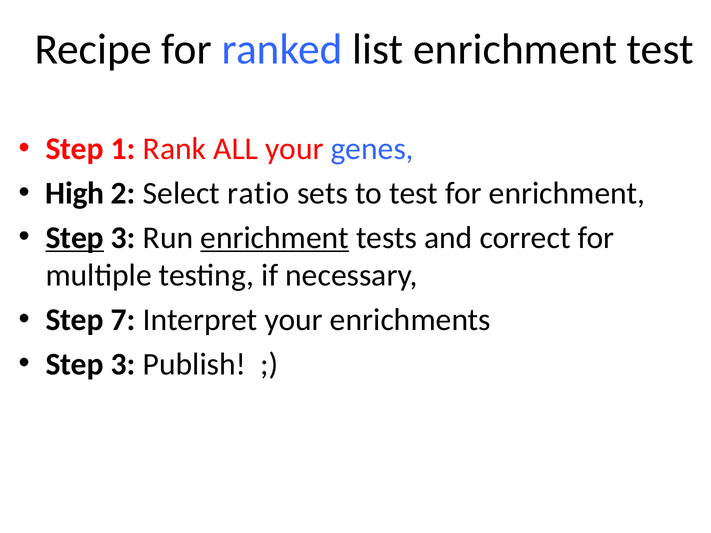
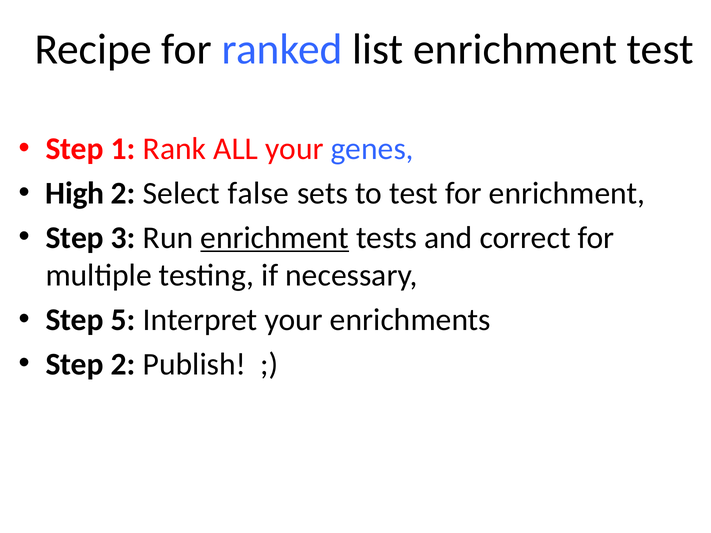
ratio: ratio -> false (258, 193)
Step underline: present -> none (75, 238)
7: 7 -> 5 (123, 320)
3: 3 -> 2 (123, 364)
